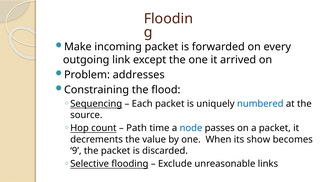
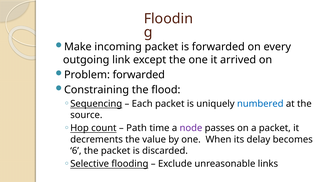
Problem addresses: addresses -> forwarded (139, 75)
node colour: blue -> purple (191, 128)
show: show -> delay (258, 140)
9: 9 -> 6 (76, 151)
